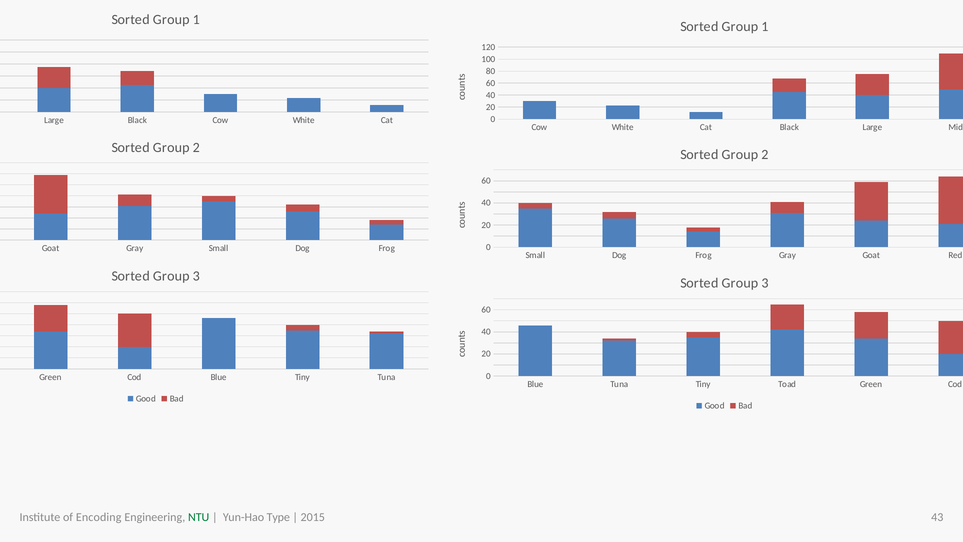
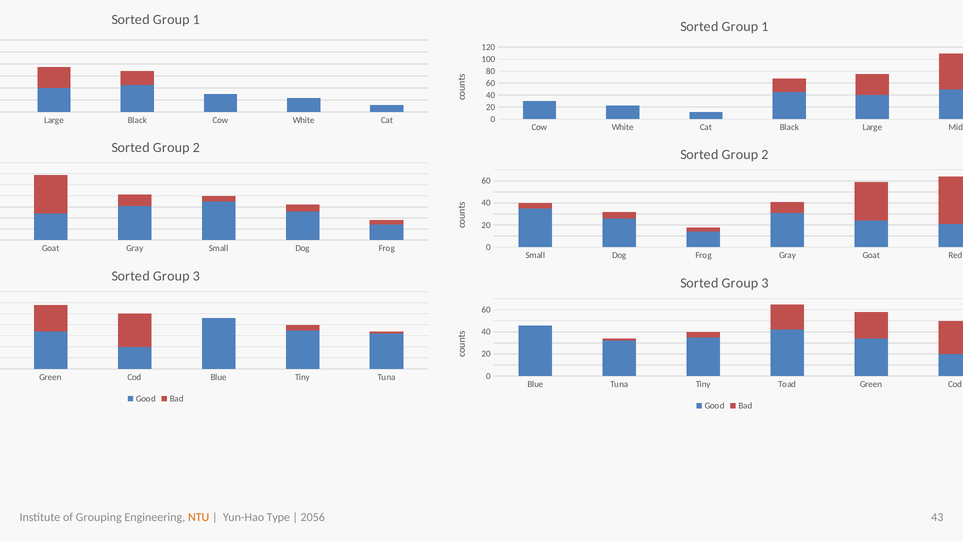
Encoding: Encoding -> Grouping (99, 517)
NTU colour: green -> orange (199, 517)
2015: 2015 -> 2056 (313, 517)
